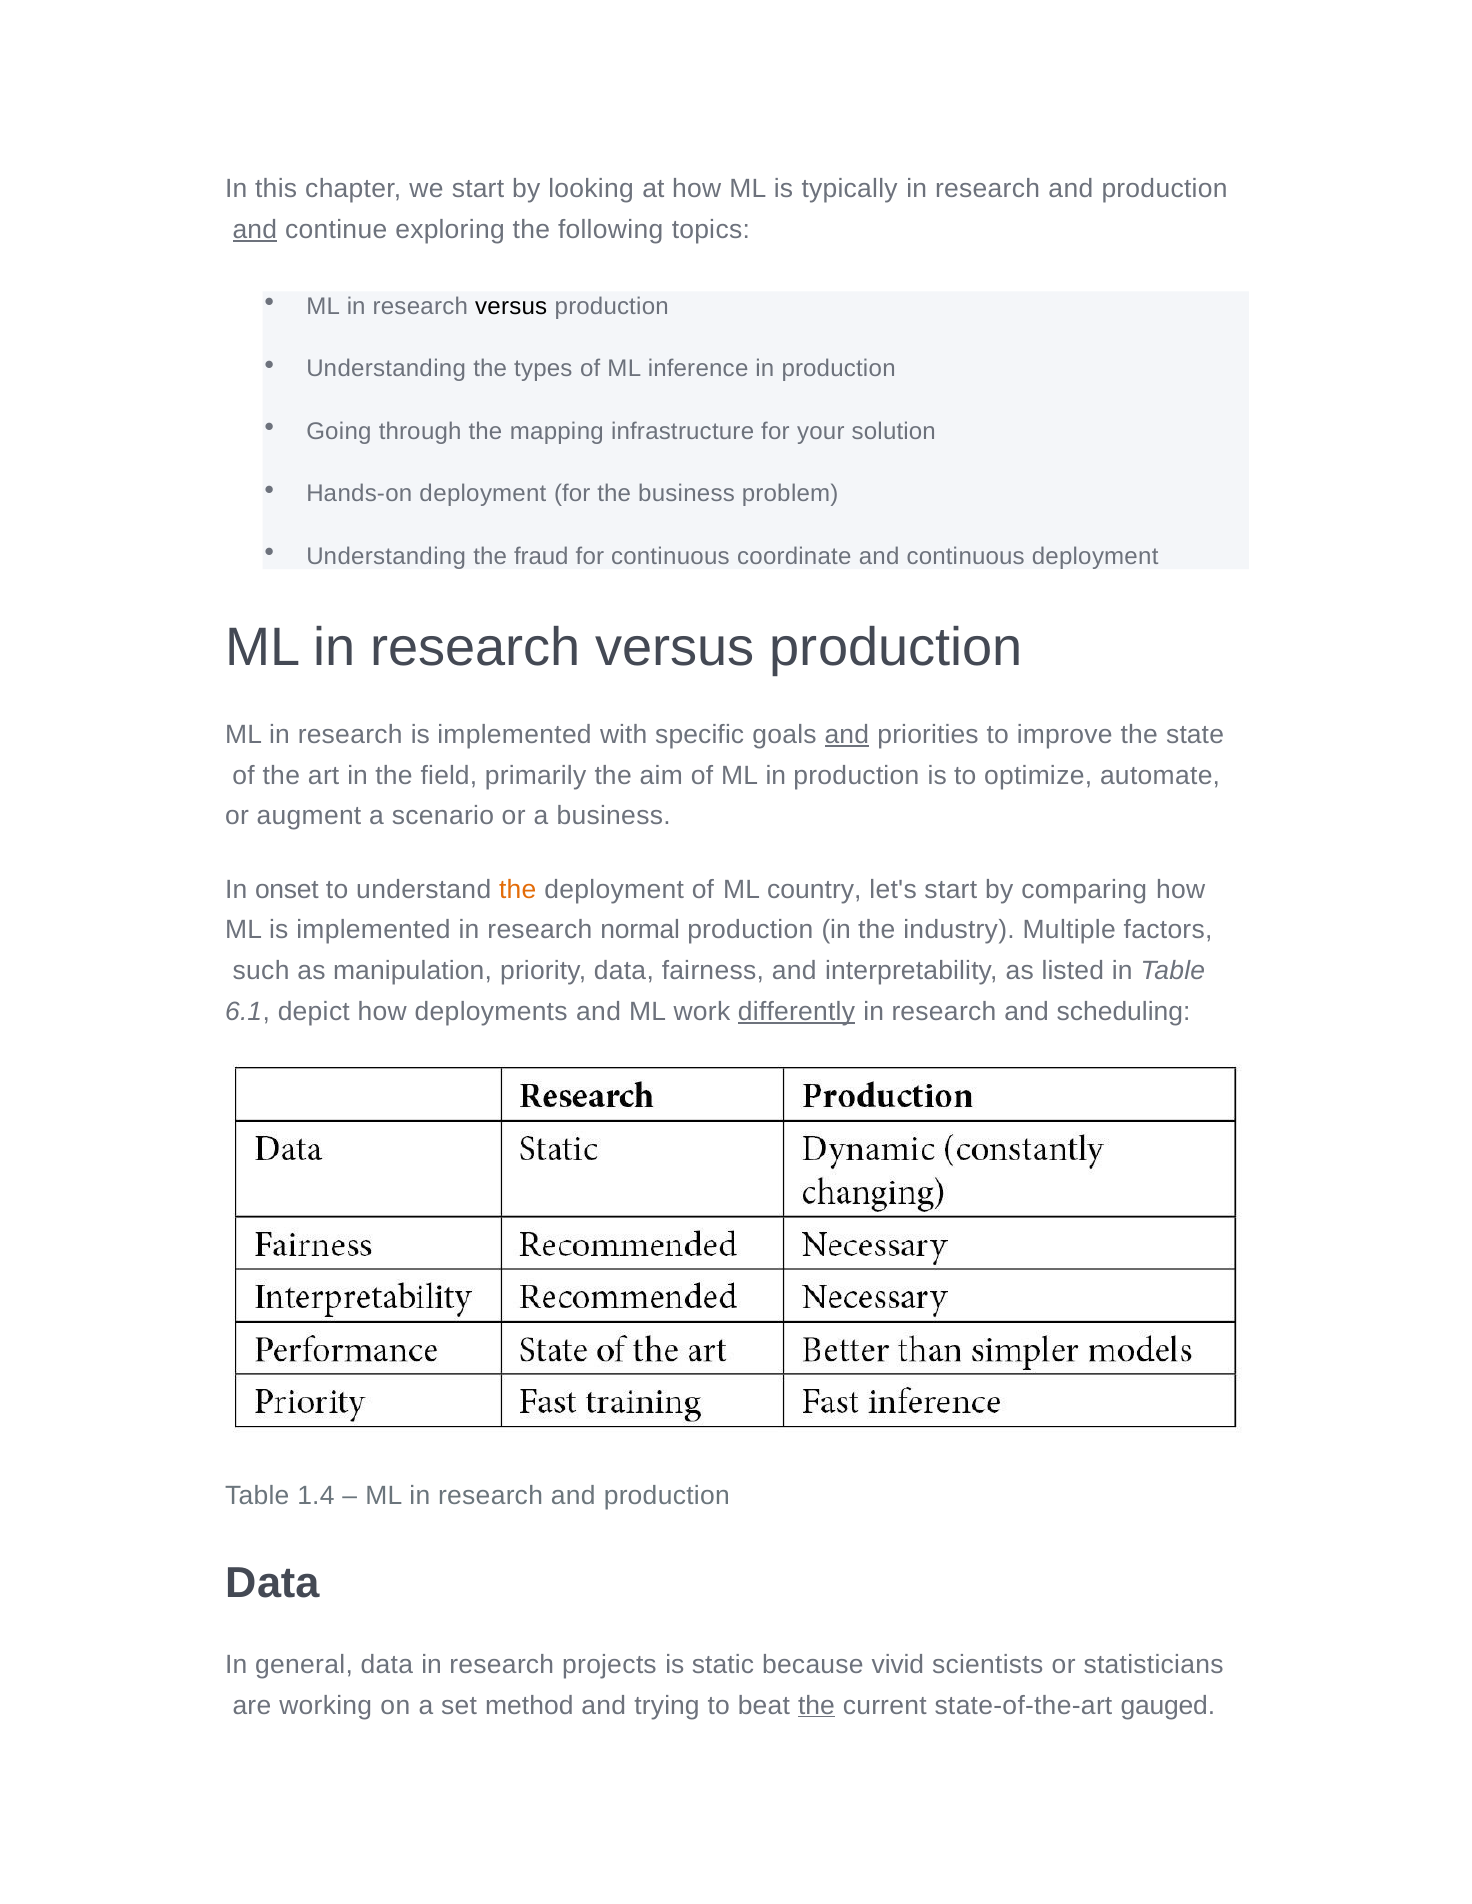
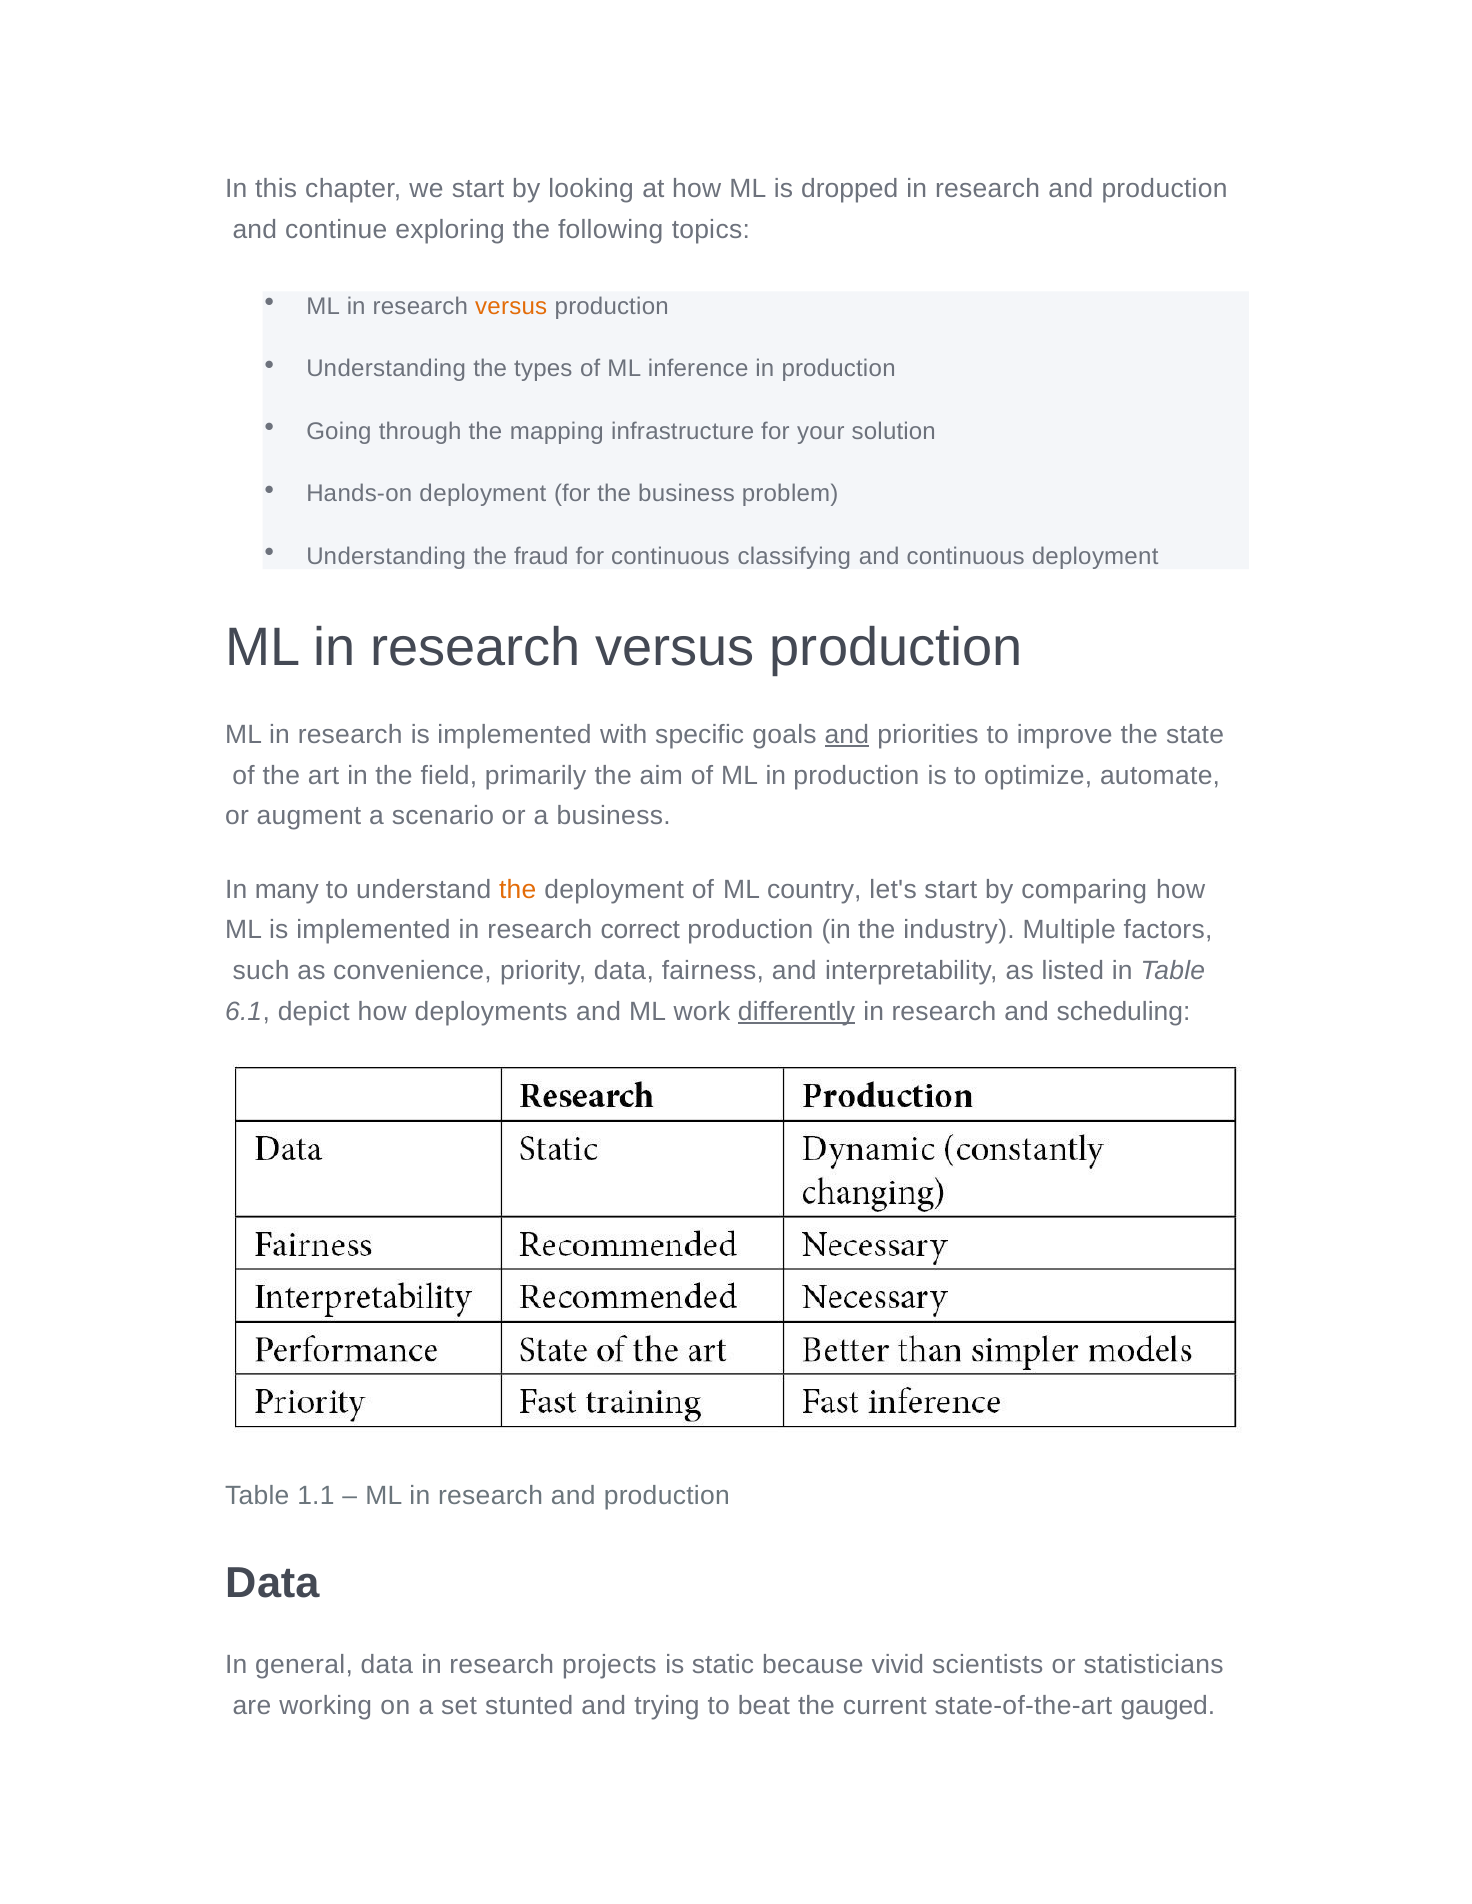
typically: typically -> dropped (850, 189)
and underline: present -> none (255, 229)
versus colour: black -> orange (511, 307)
coordinate: coordinate -> classifying (794, 557)
onset: onset -> many (287, 890)
normal: normal -> correct (640, 931)
manipulation: manipulation -> convenience (412, 971)
1.4: 1.4 -> 1.1 (316, 1497)
method: method -> stunted (529, 1706)
the underline: present -> none (816, 1706)
